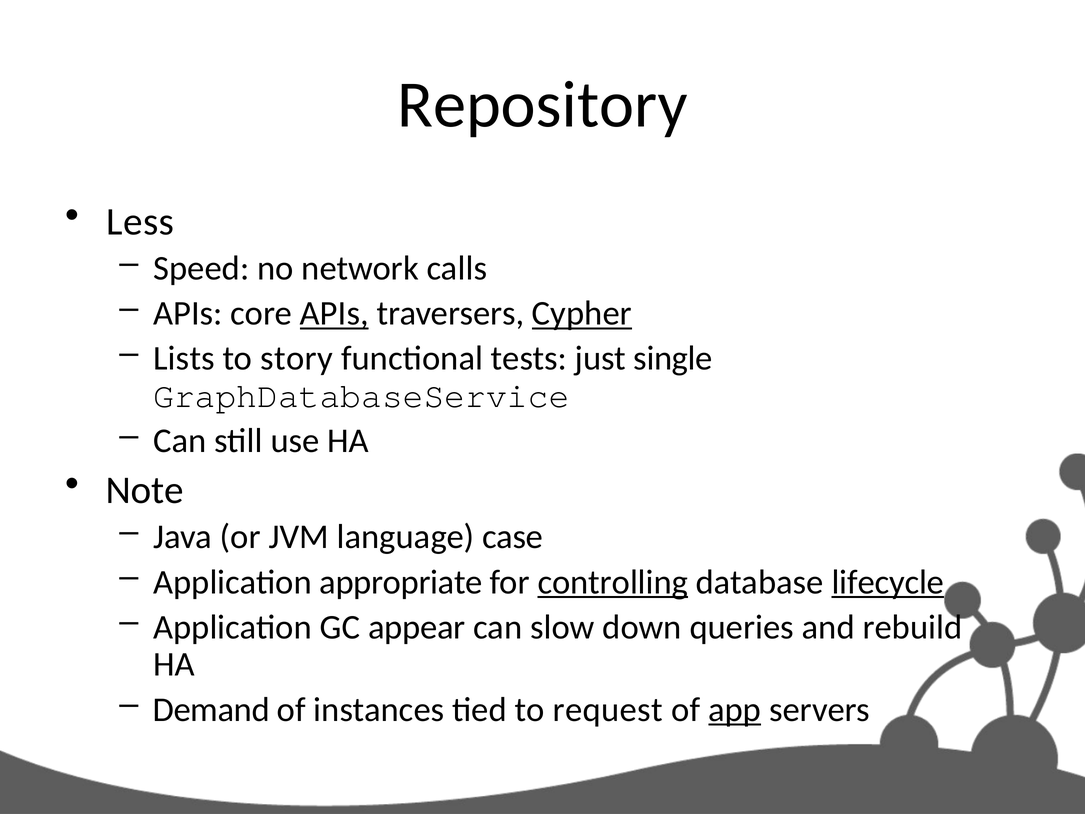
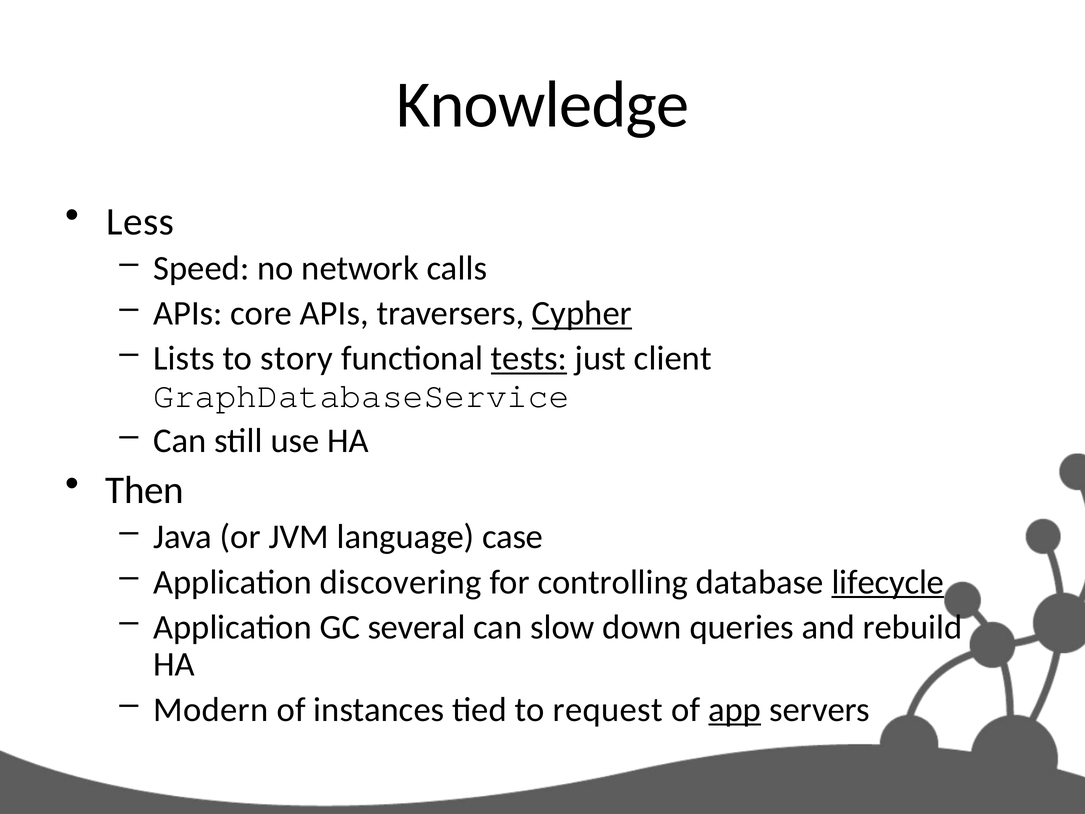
Repository: Repository -> Knowledge (543, 105)
APIs underline: present -> none (334, 313)
tests underline: none -> present (529, 358)
single: single -> client (673, 358)
Note: Note -> Then (145, 490)
appropriate: appropriate -> discovering (401, 582)
controlling underline: present -> none (613, 582)
appear: appear -> several (417, 627)
Demand: Demand -> Modern (211, 709)
